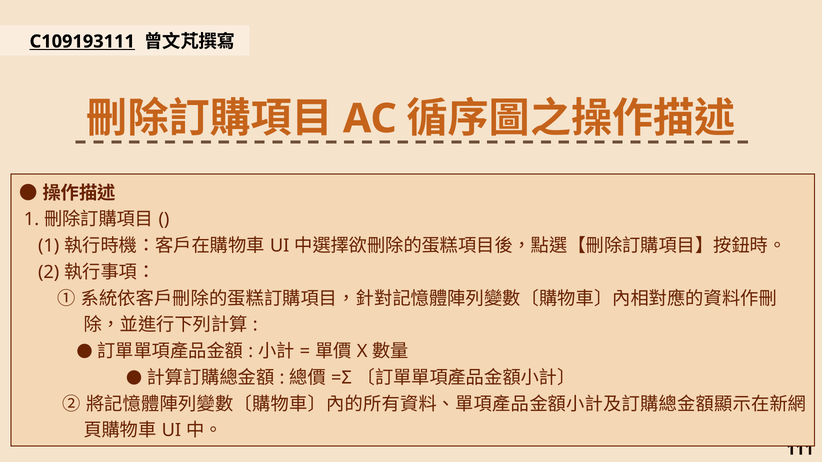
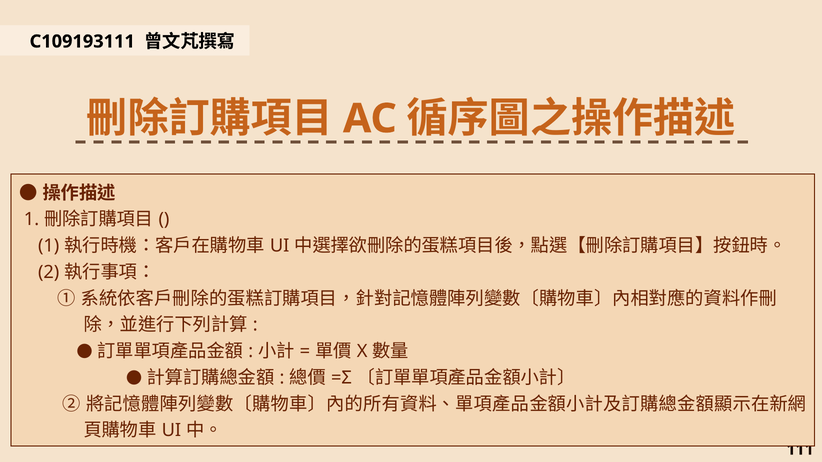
C109193111 underline: present -> none (82, 42)
